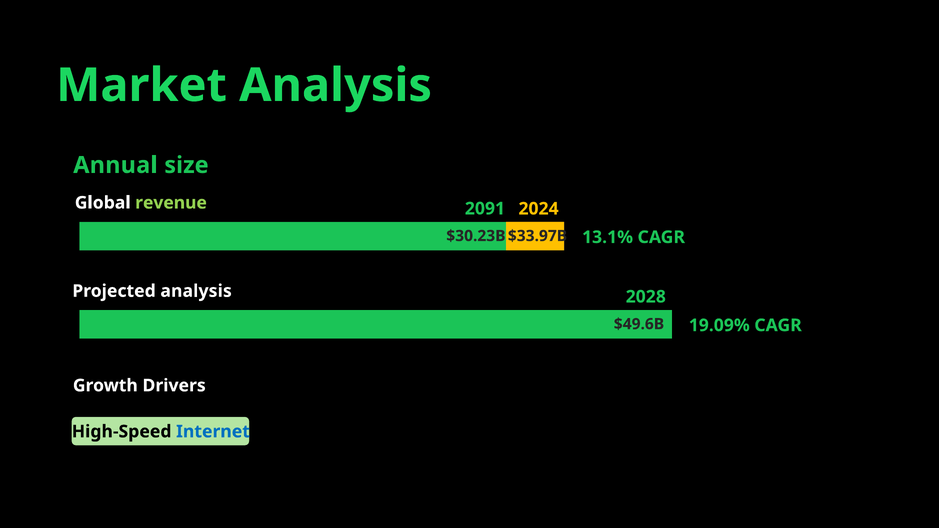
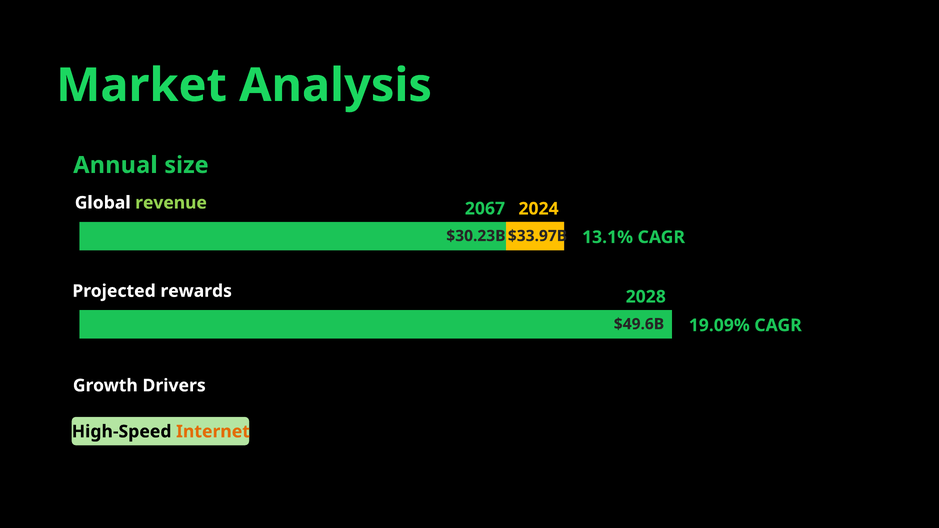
2091: 2091 -> 2067 (485, 209)
Projected analysis: analysis -> rewards (196, 291)
Internet colour: blue -> orange (213, 432)
